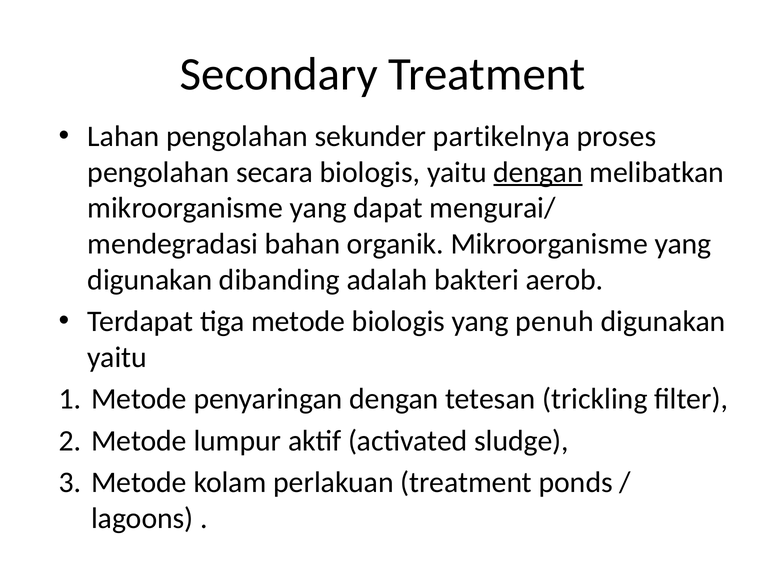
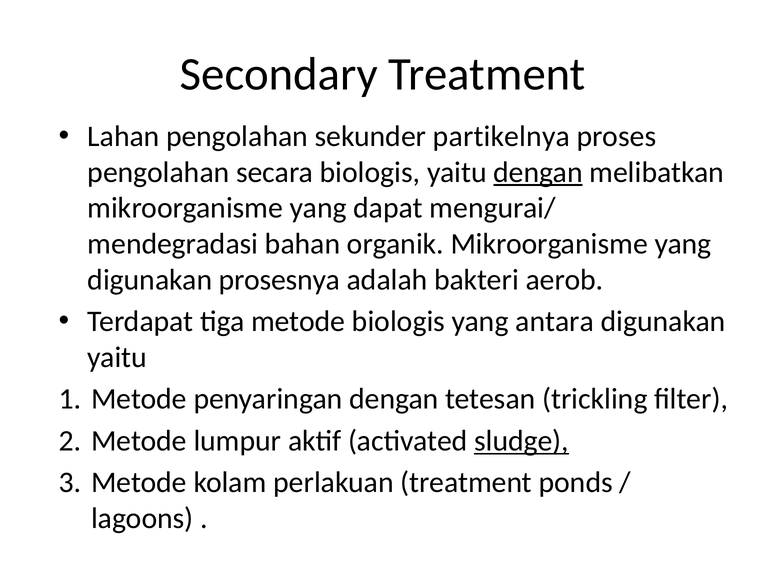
dibanding: dibanding -> prosesnya (279, 279)
penuh: penuh -> antara (555, 321)
sludge underline: none -> present (521, 440)
